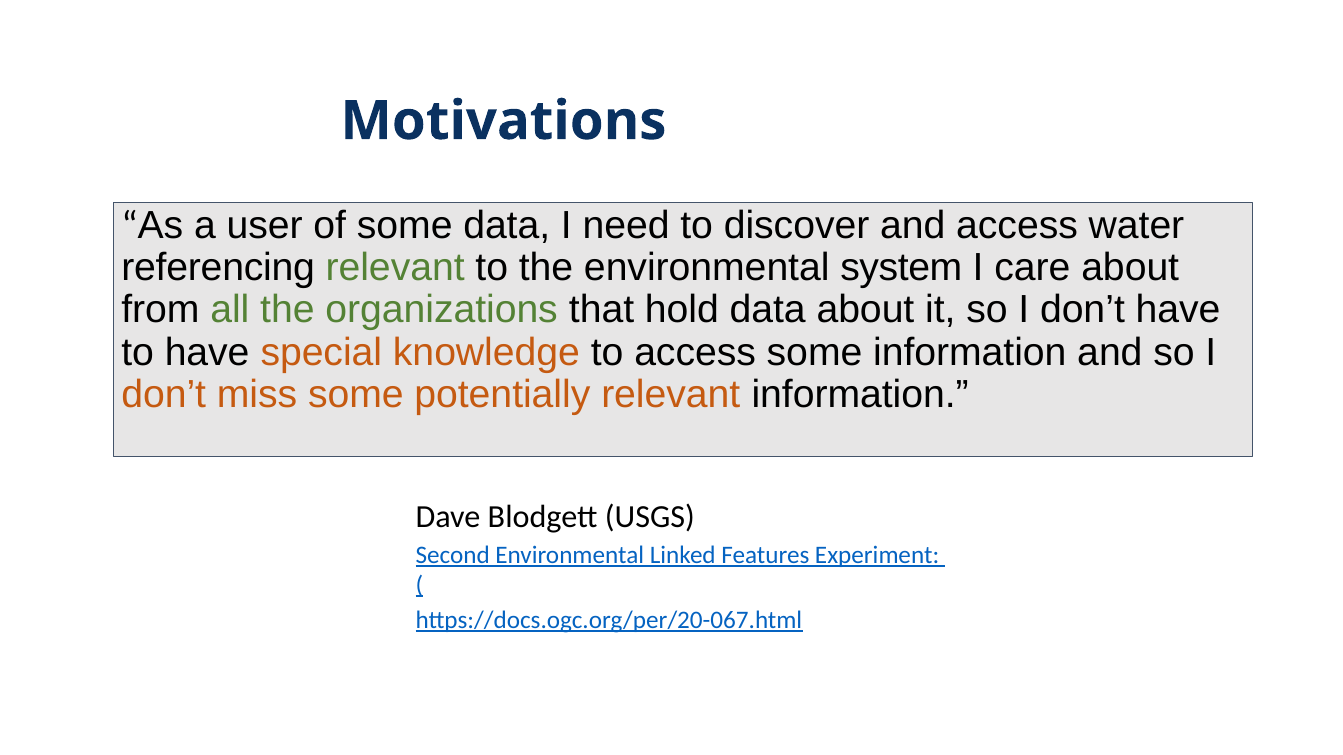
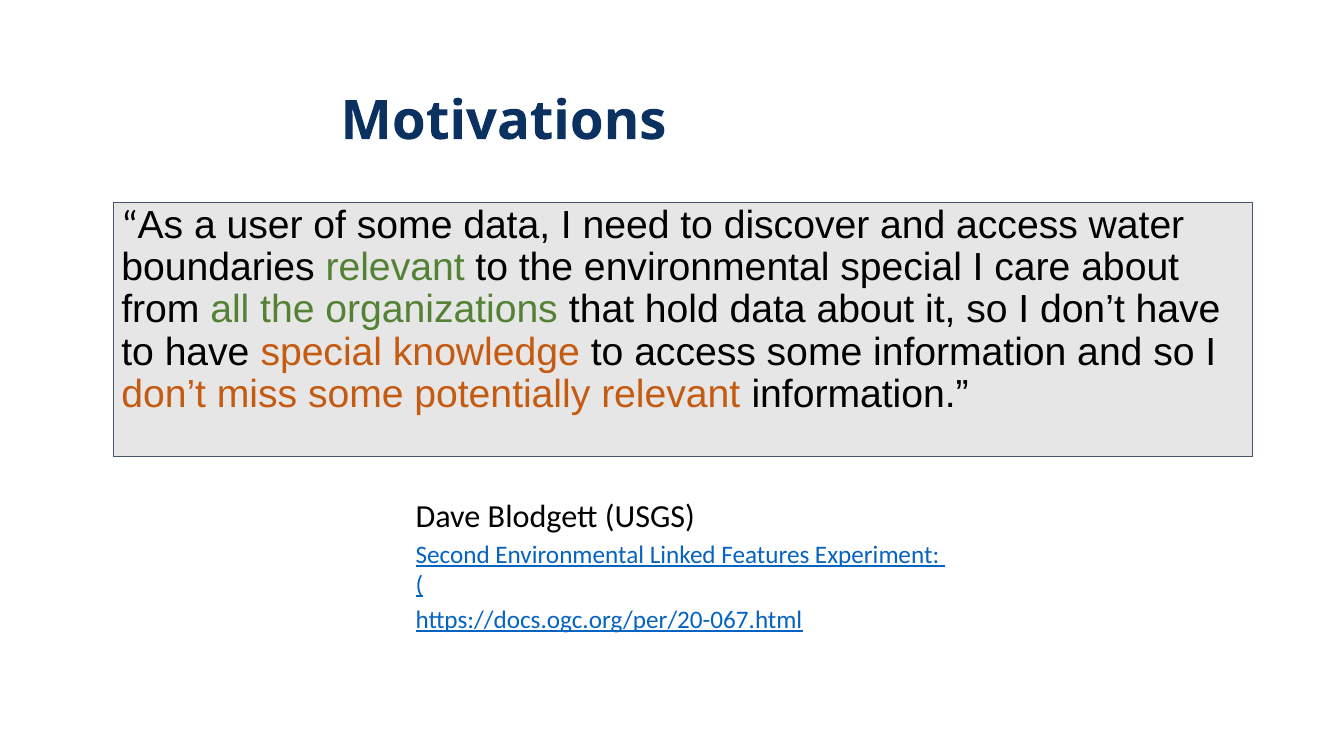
referencing: referencing -> boundaries (218, 268)
environmental system: system -> special (901, 268)
